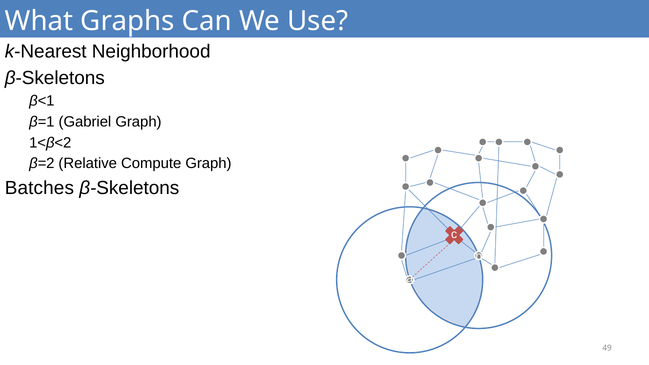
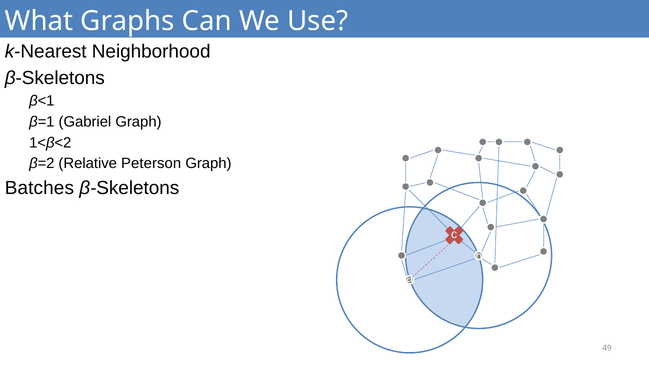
Compute: Compute -> Peterson (151, 163)
